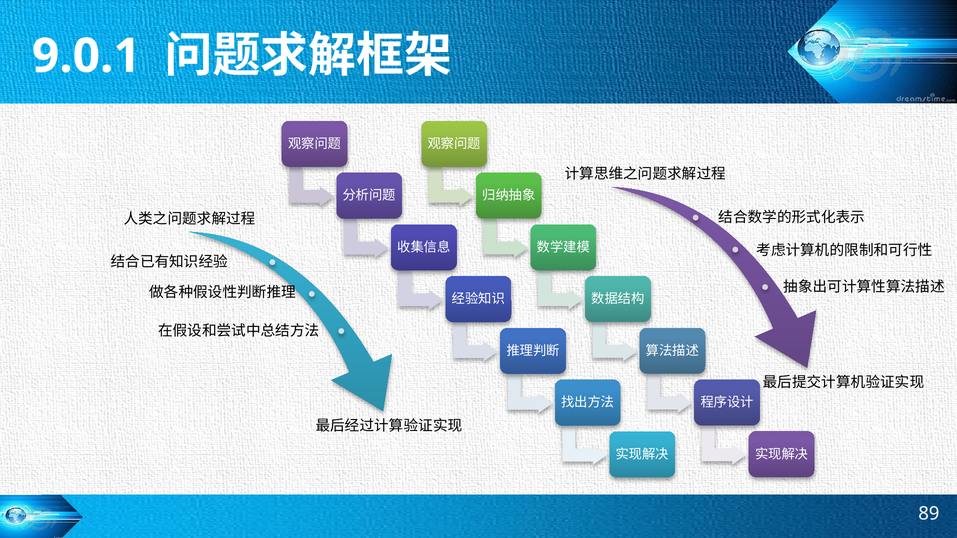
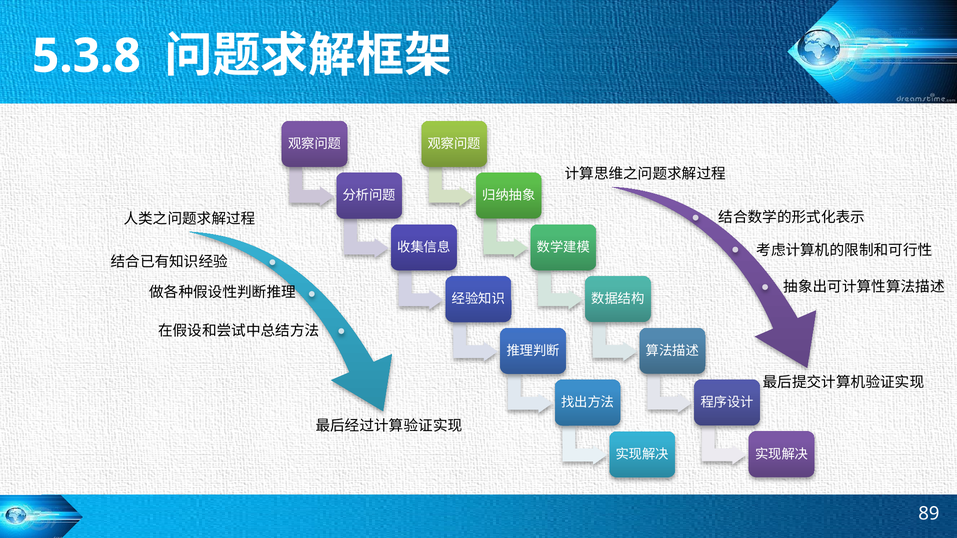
9.0.1: 9.0.1 -> 5.3.8 (86, 56)
